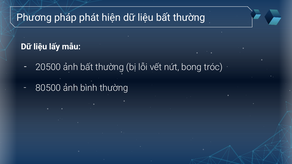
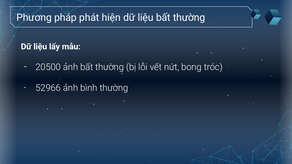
80500: 80500 -> 52966 (48, 88)
